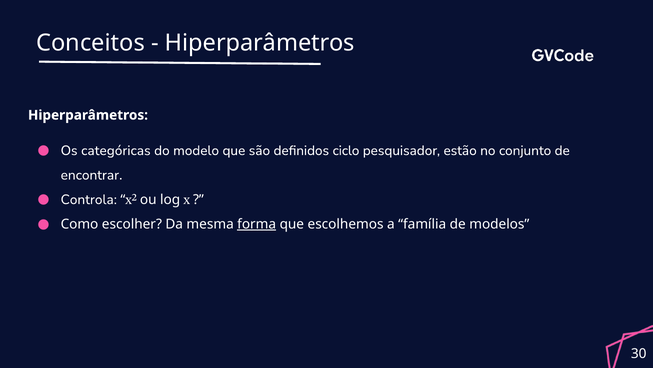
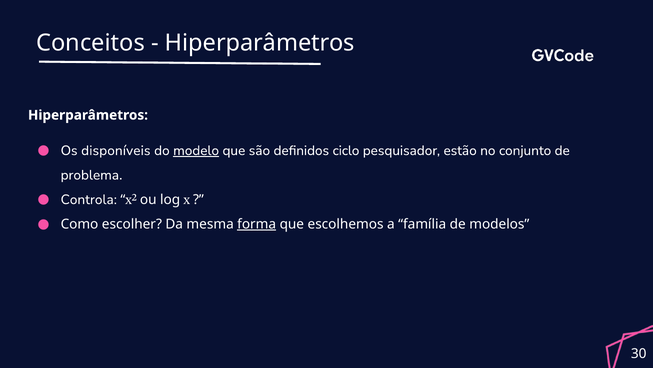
categóricas: categóricas -> disponíveis (116, 150)
modelo underline: none -> present (196, 150)
encontrar: encontrar -> problema (91, 175)
